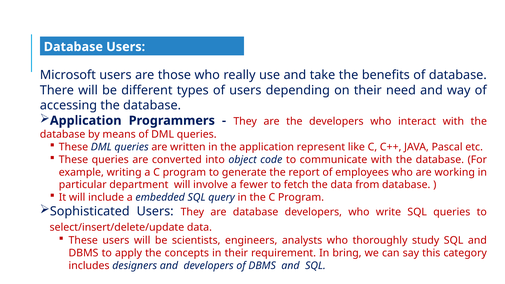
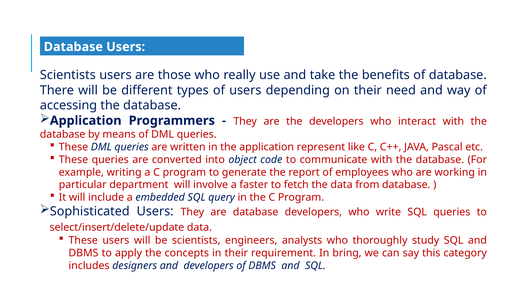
Microsoft: Microsoft -> Scientists (68, 75)
fewer: fewer -> faster (254, 185)
